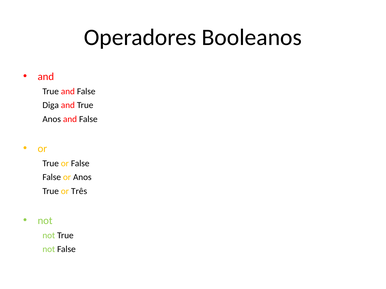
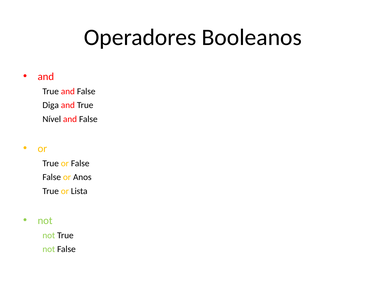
Anos: Anos -> Nível (52, 119)
Três: Três -> Lista (79, 191)
